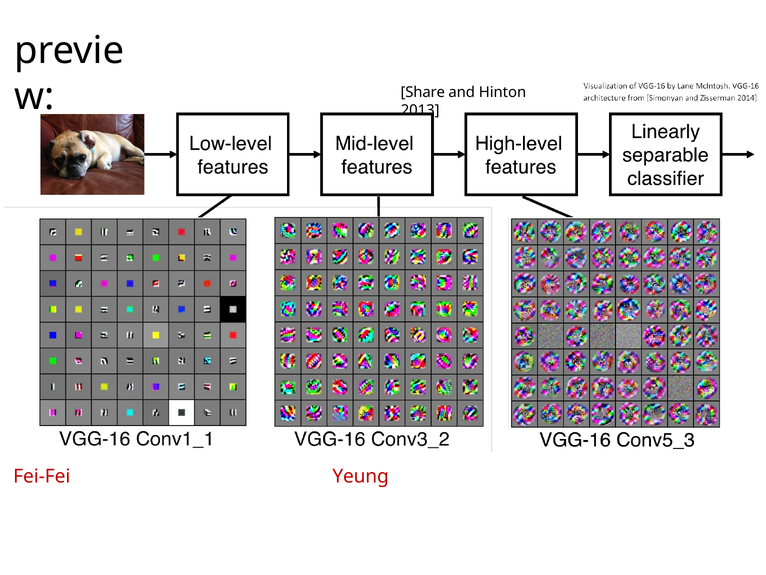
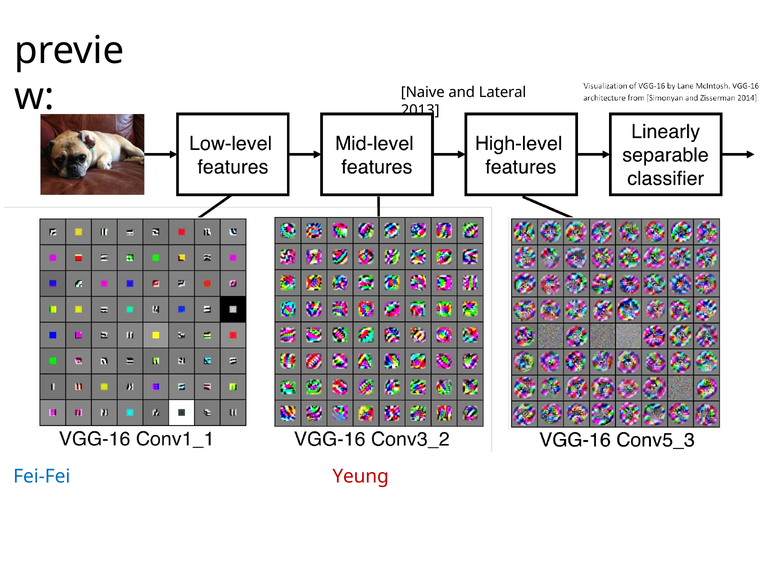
Share: Share -> Naive (423, 92)
Hinton: Hinton -> Lateral (503, 92)
Fei-Fei colour: red -> blue (42, 476)
